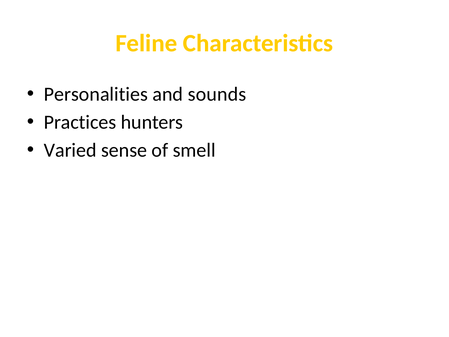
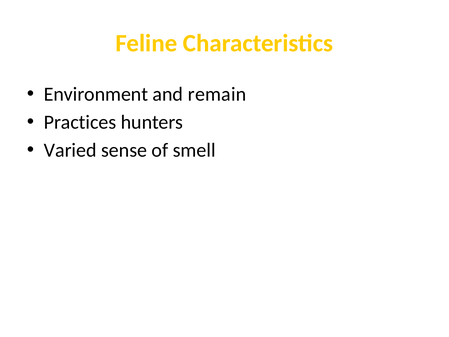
Personalities: Personalities -> Environment (96, 94)
sounds: sounds -> remain (217, 94)
